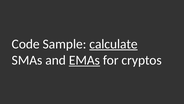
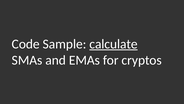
EMAs underline: present -> none (84, 60)
